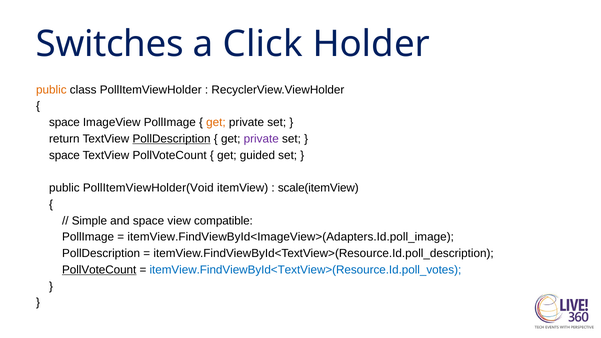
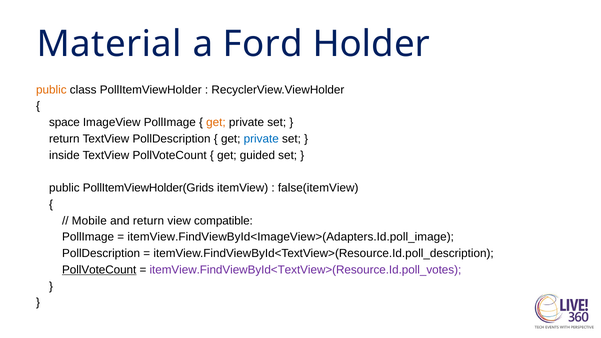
Switches: Switches -> Material (109, 44)
Click: Click -> Ford (263, 44)
PollDescription underline: present -> none (172, 139)
private colour: purple -> blue (261, 139)
space: space -> inside (64, 155)
PollItemViewHolder(Void: PollItemViewHolder(Void -> PollItemViewHolder(Grids (148, 188)
scale(itemView: scale(itemView -> false(itemView (318, 188)
Simple: Simple -> Mobile (89, 221)
and space: space -> return (149, 221)
itemView.FindViewById<TextView>(Resource.Id.poll_votes colour: blue -> purple (305, 270)
